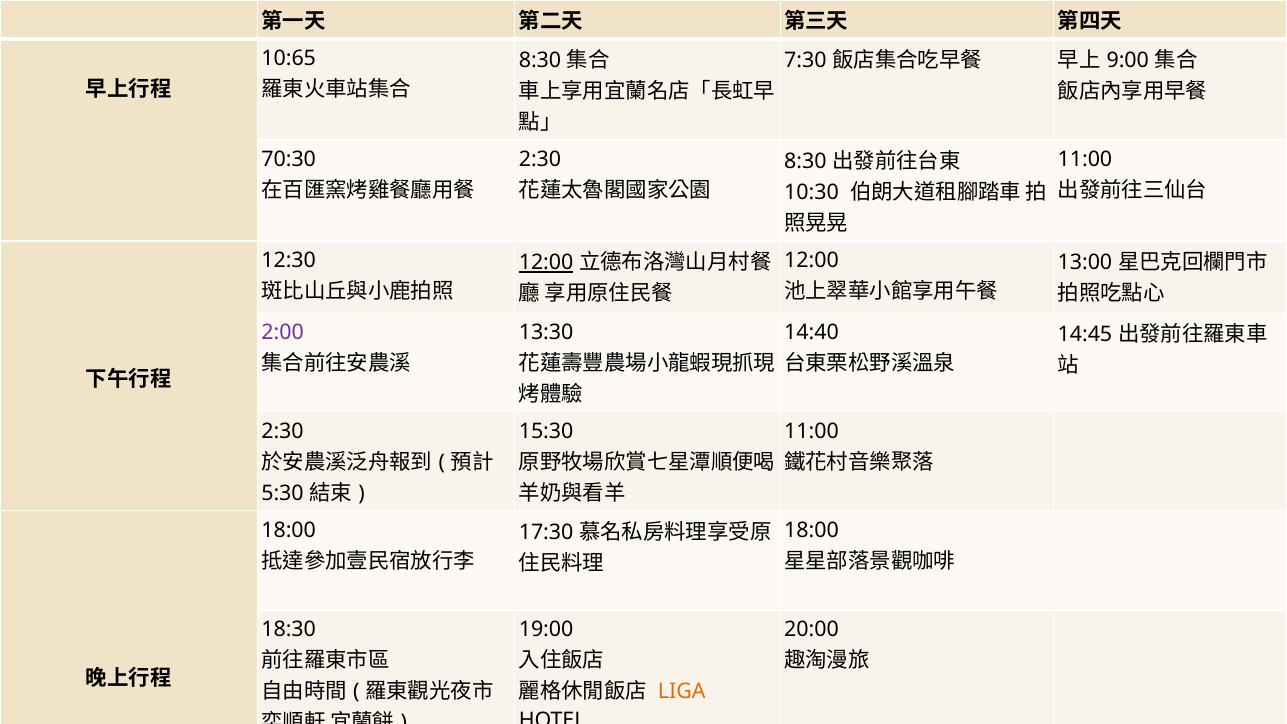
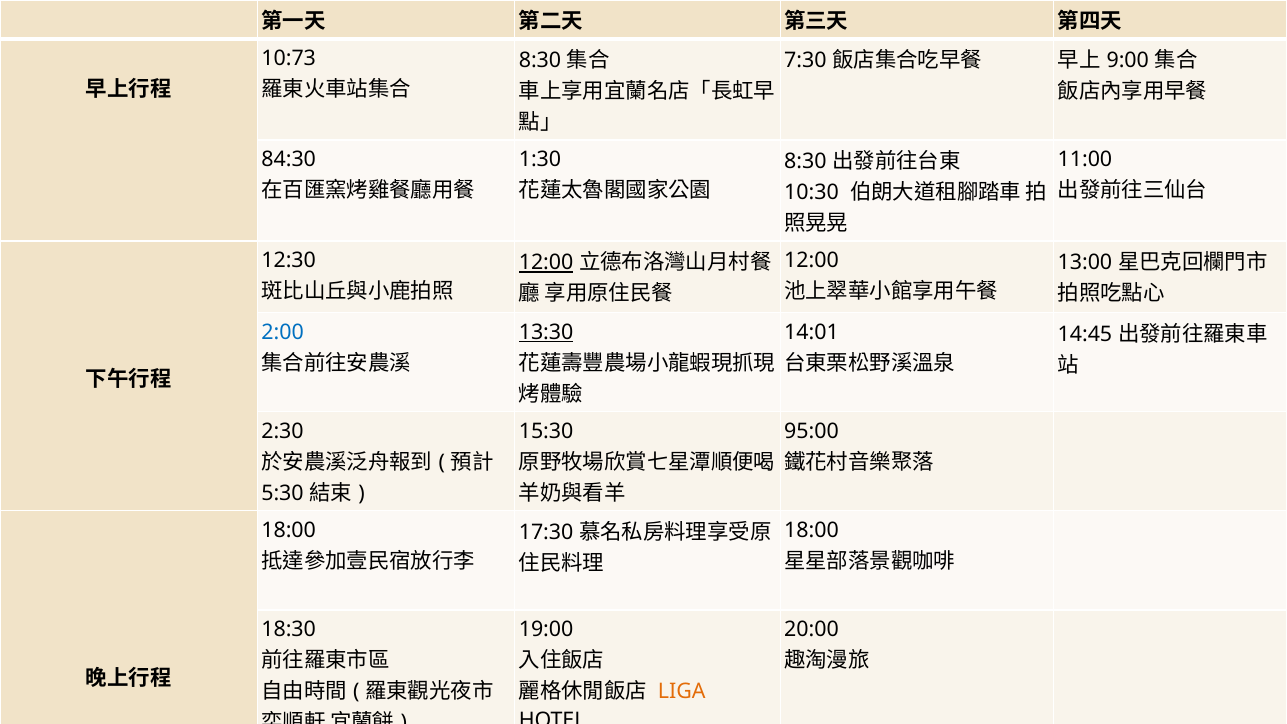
10:65: 10:65 -> 10:73 (289, 59)
70:30: 70:30 -> 84:30 (289, 160)
2:30: 2:30 -> 1:30 (540, 160)
2:00 colour: purple -> blue (283, 332)
13:30 underline: none -> present (546, 332)
14:40: 14:40 -> 14:01 (812, 332)
11:00: 11:00 -> 95:00 (812, 431)
